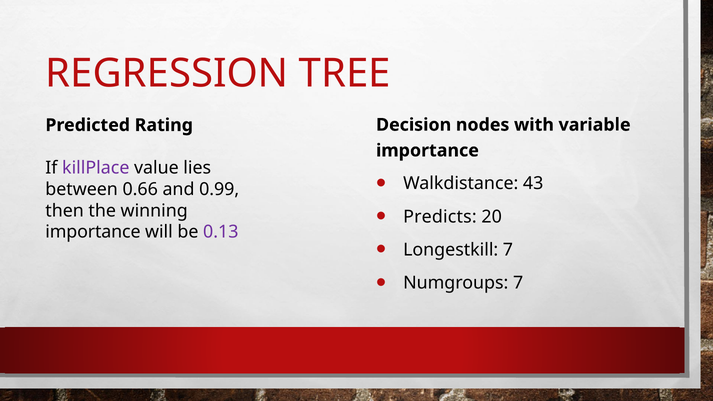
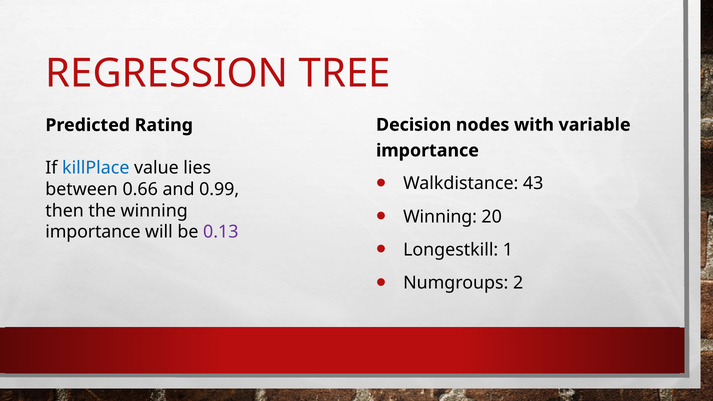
killPlace colour: purple -> blue (96, 168)
Predicts: Predicts -> Winning (440, 217)
Longestkill 7: 7 -> 1 (508, 250)
Numgroups 7: 7 -> 2 (518, 283)
